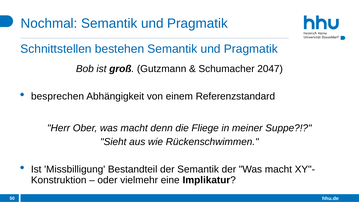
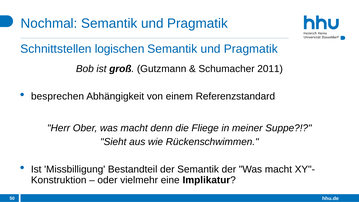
bestehen: bestehen -> logischen (120, 49)
2047: 2047 -> 2011 (270, 69)
